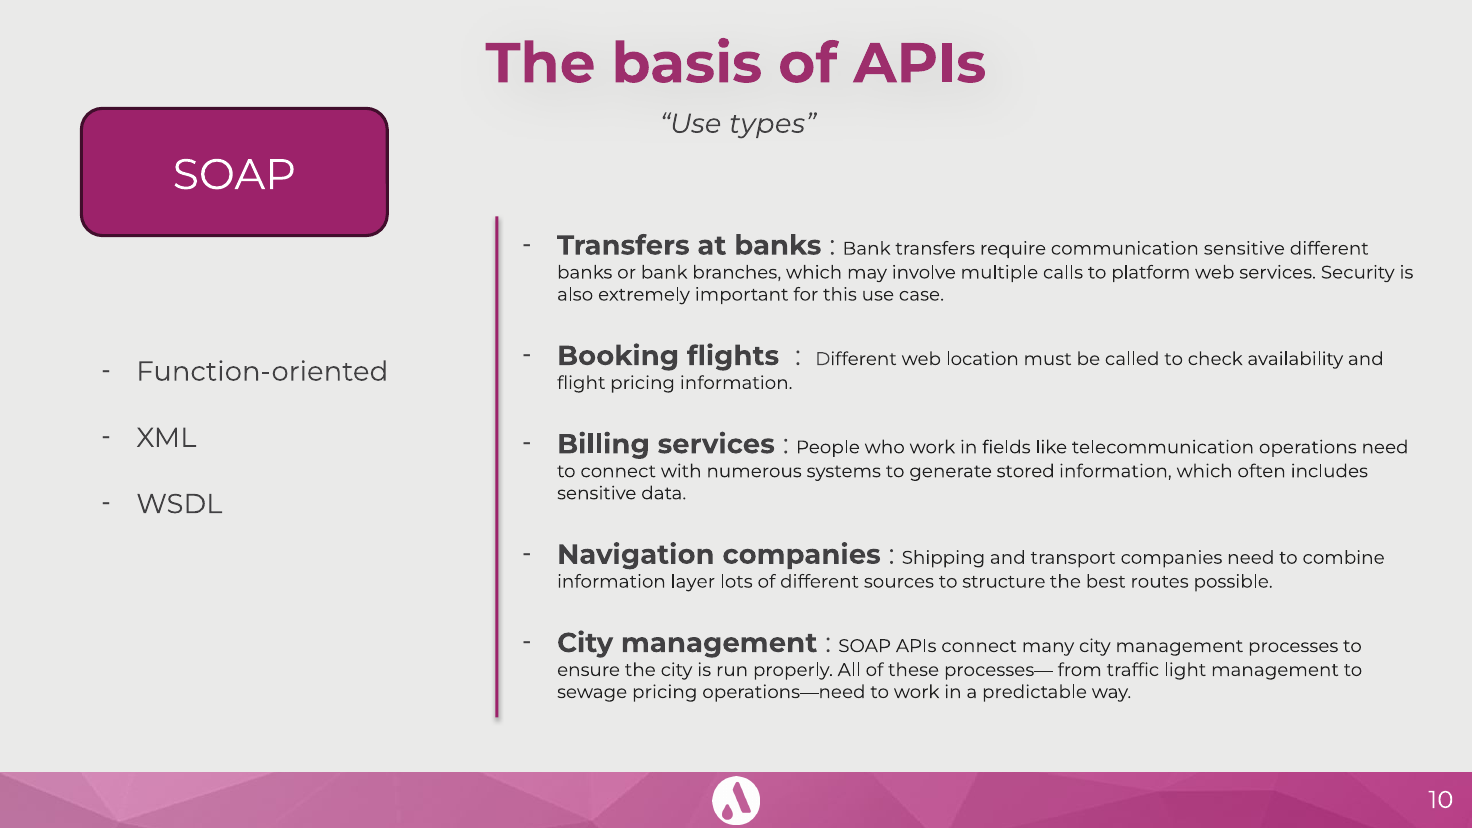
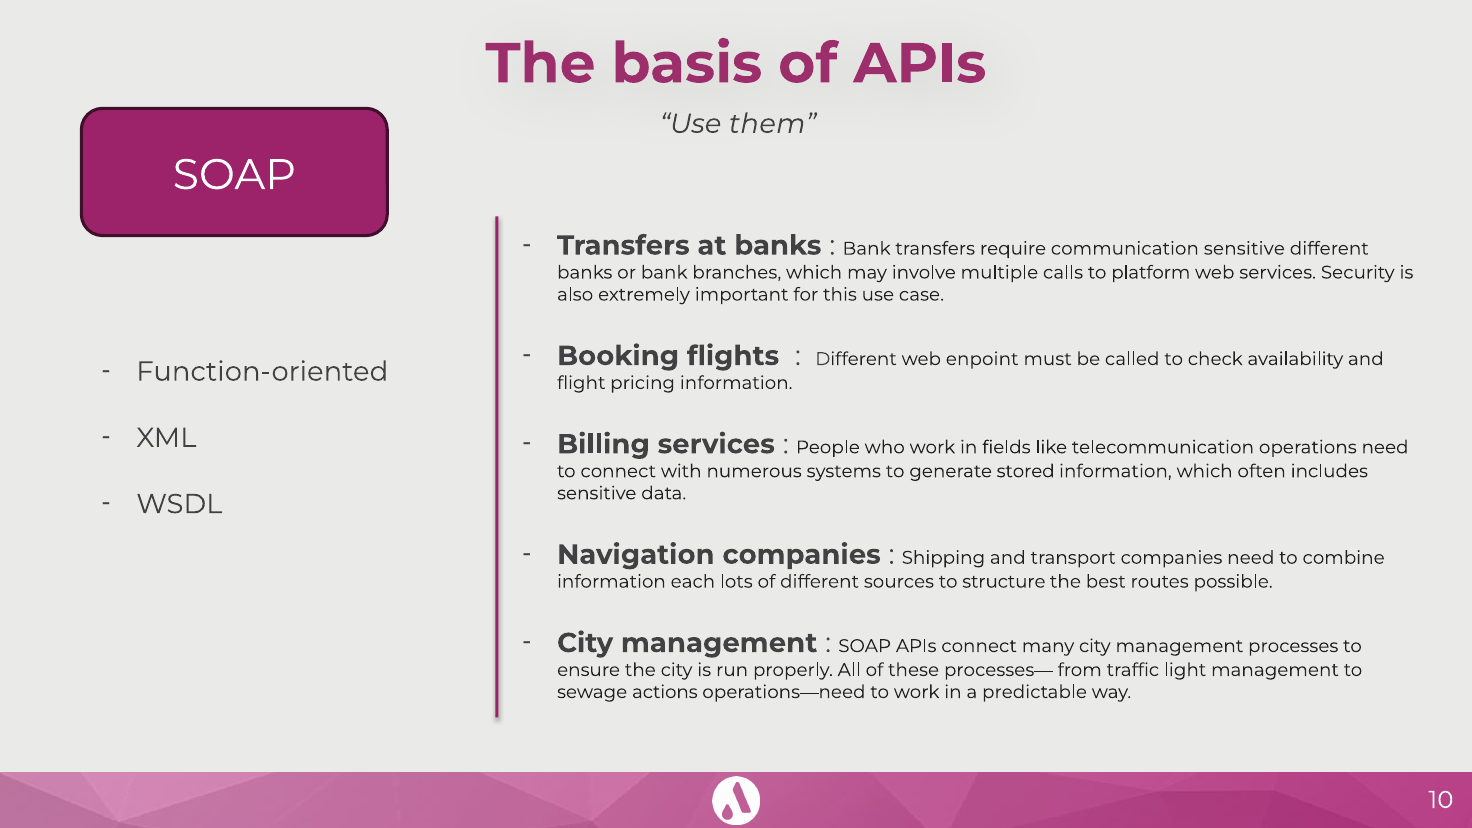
types: types -> them (773, 124)
location: location -> enpoint (982, 359)
layer: layer -> each (693, 582)
sewage pricing: pricing -> actions (665, 692)
